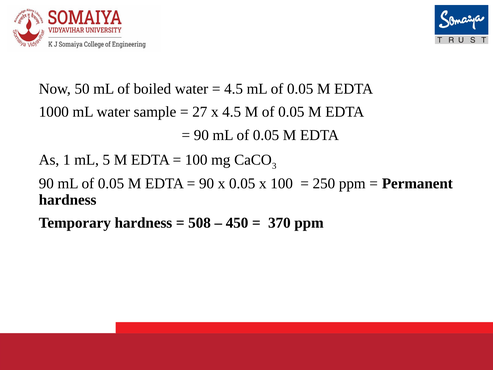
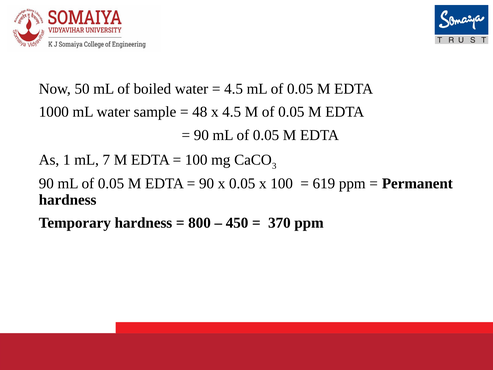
27: 27 -> 48 (200, 112)
5: 5 -> 7 (106, 160)
250: 250 -> 619 (324, 183)
508: 508 -> 800 (200, 223)
